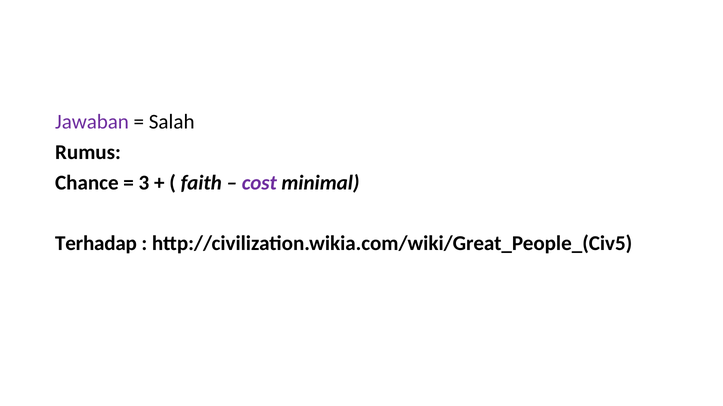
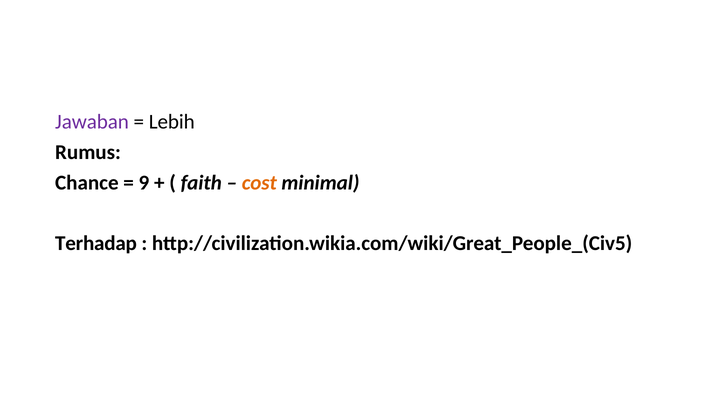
Salah: Salah -> Lebih (172, 122)
3: 3 -> 9 (144, 183)
cost colour: purple -> orange (259, 183)
